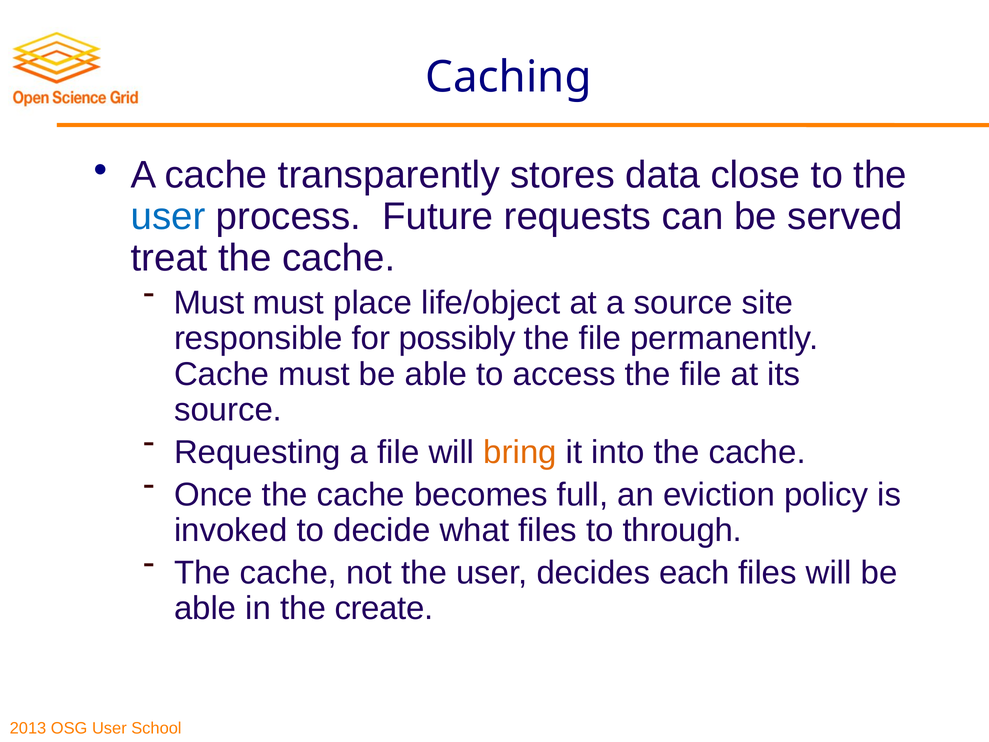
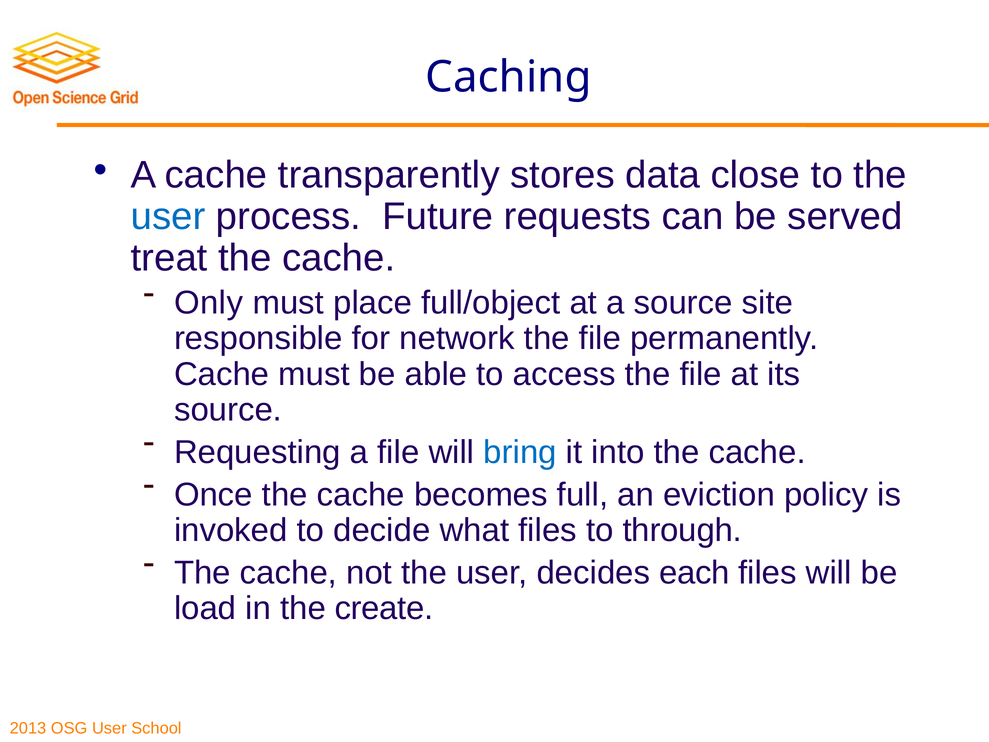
Must: Must -> Only (209, 303)
life/object: life/object -> full/object (491, 303)
possibly: possibly -> network (457, 338)
bring colour: orange -> blue (520, 452)
able: able -> load (205, 608)
